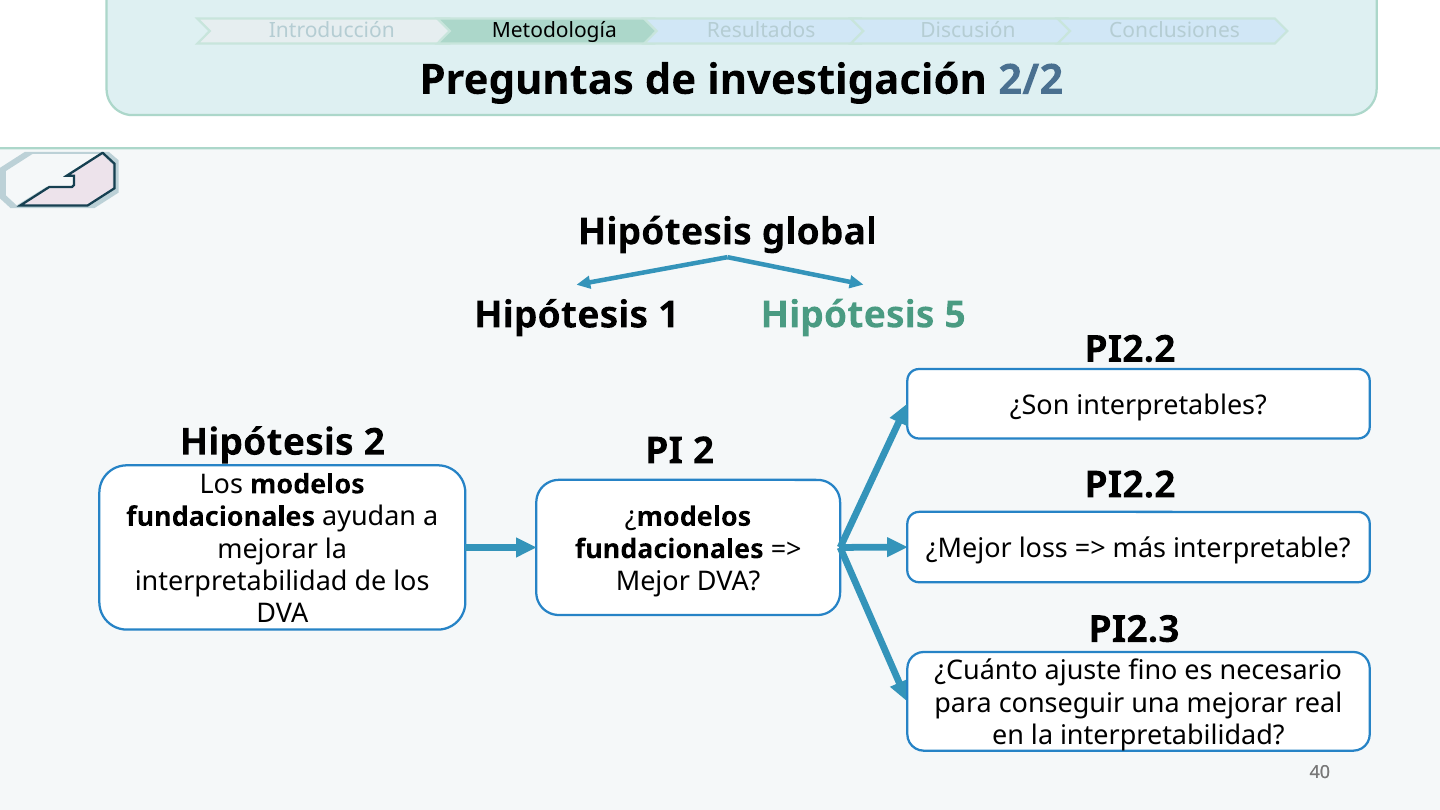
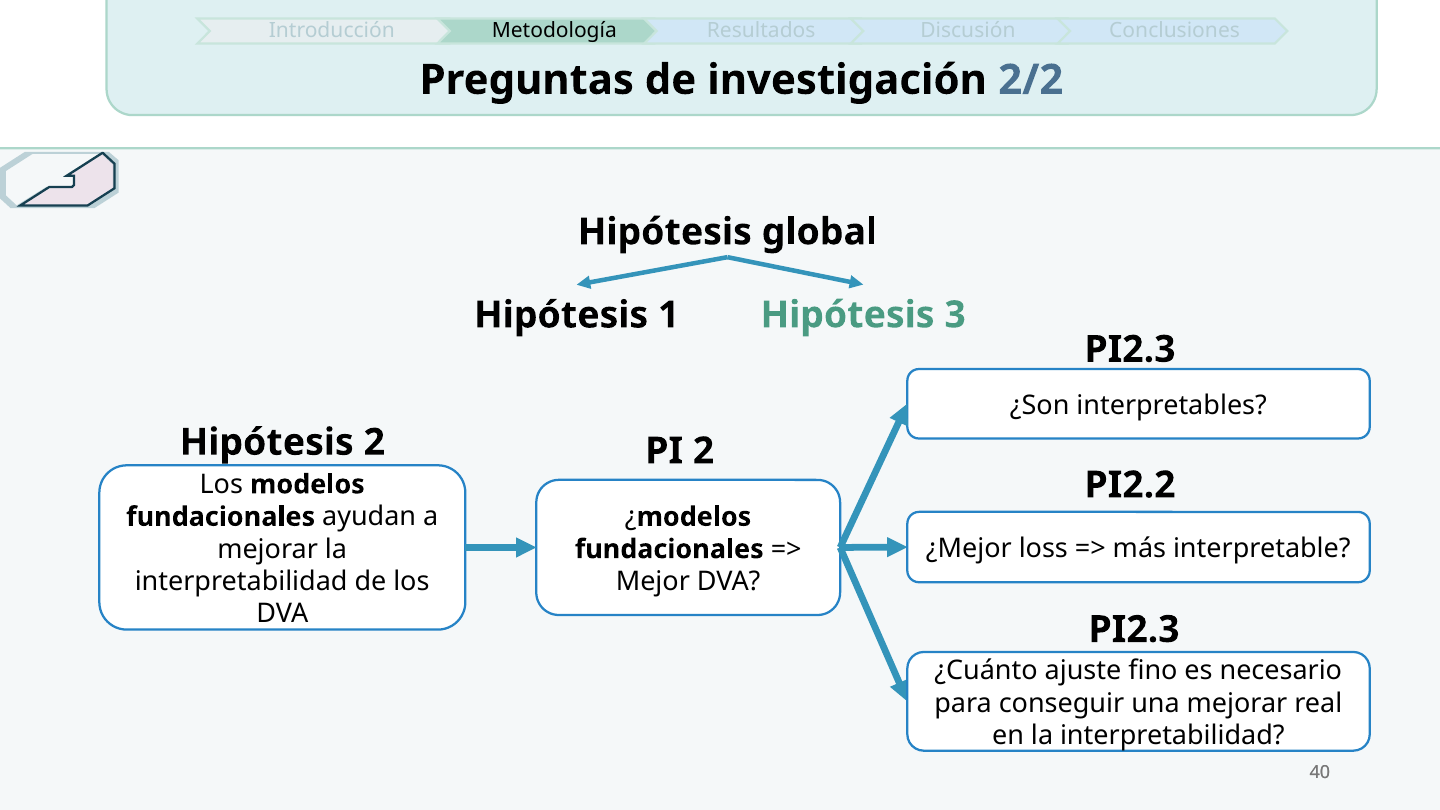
5: 5 -> 3 (955, 315)
PI2.2: PI2.2 -> PI2.3 (1130, 349)
